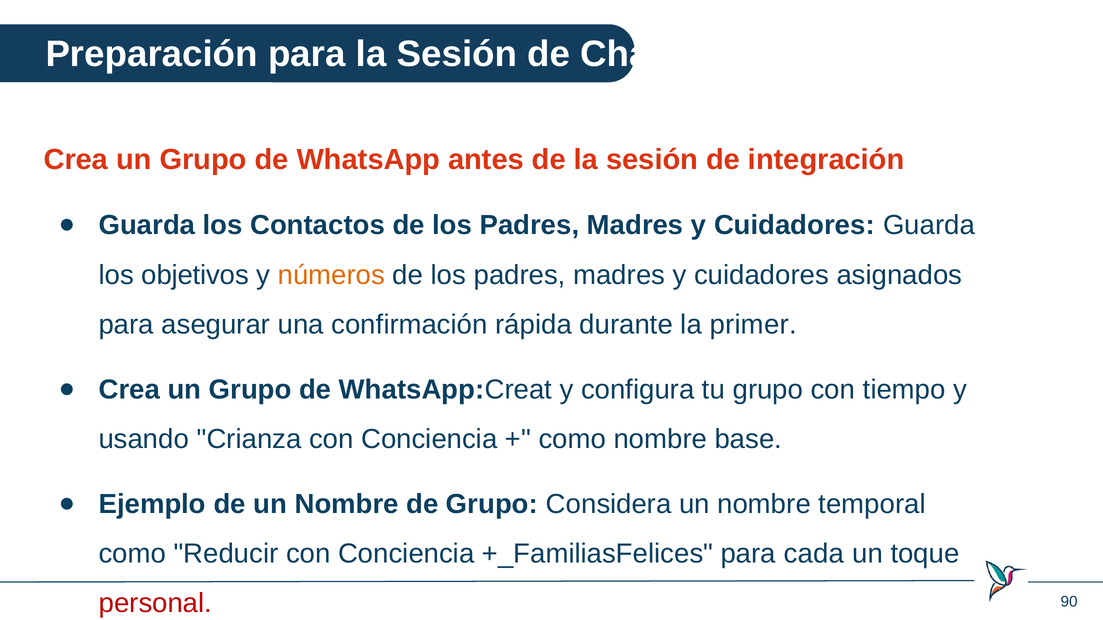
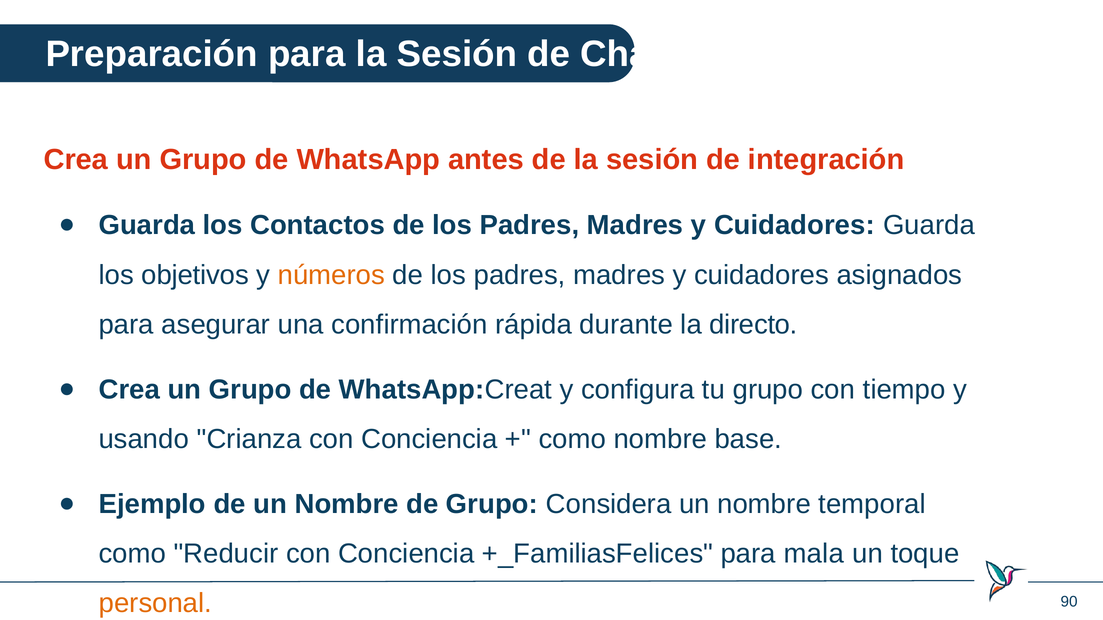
primer: primer -> directo (753, 325)
cada: cada -> mala (814, 554)
personal colour: red -> orange (155, 604)
